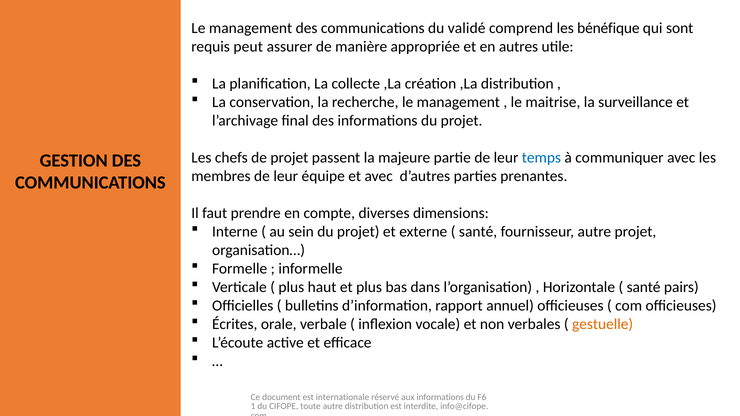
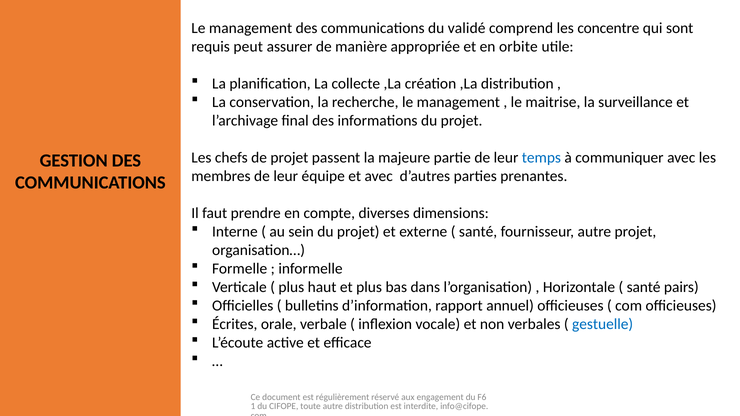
bénéfique: bénéfique -> concentre (608, 28)
autres: autres -> orbite (518, 47)
gestuelle colour: orange -> blue (603, 324)
internationale: internationale -> régulièrement (343, 397)
aux informations: informations -> engagement (440, 397)
